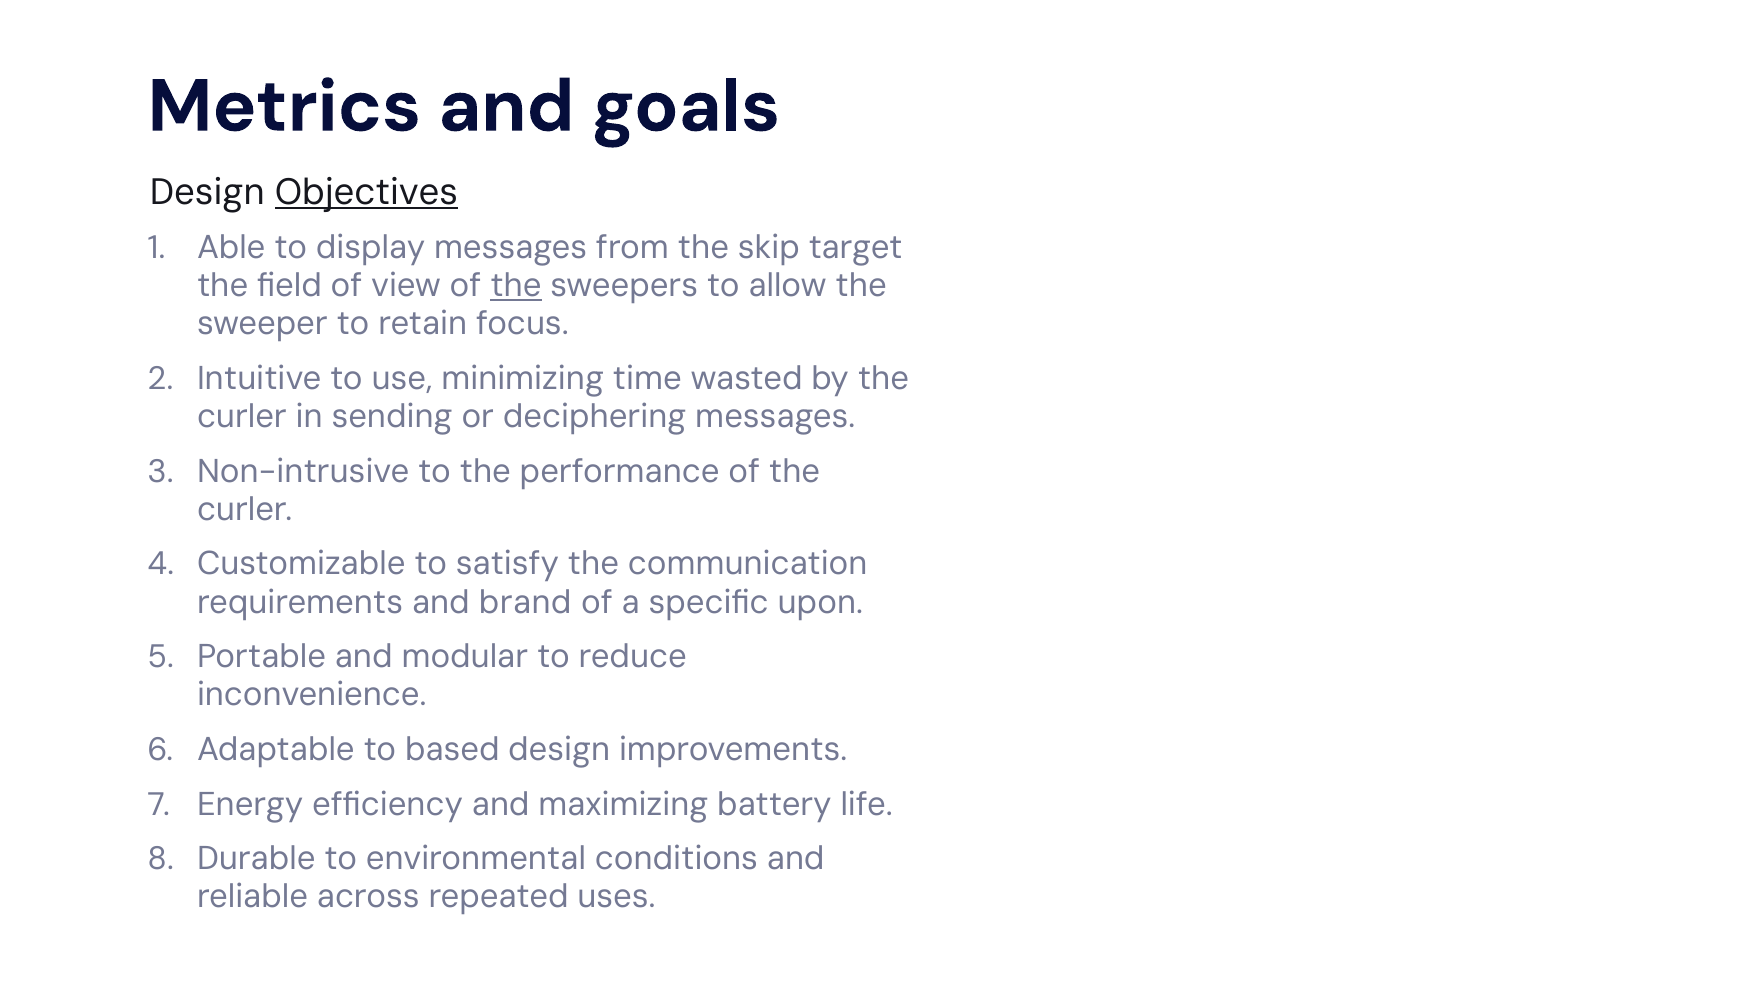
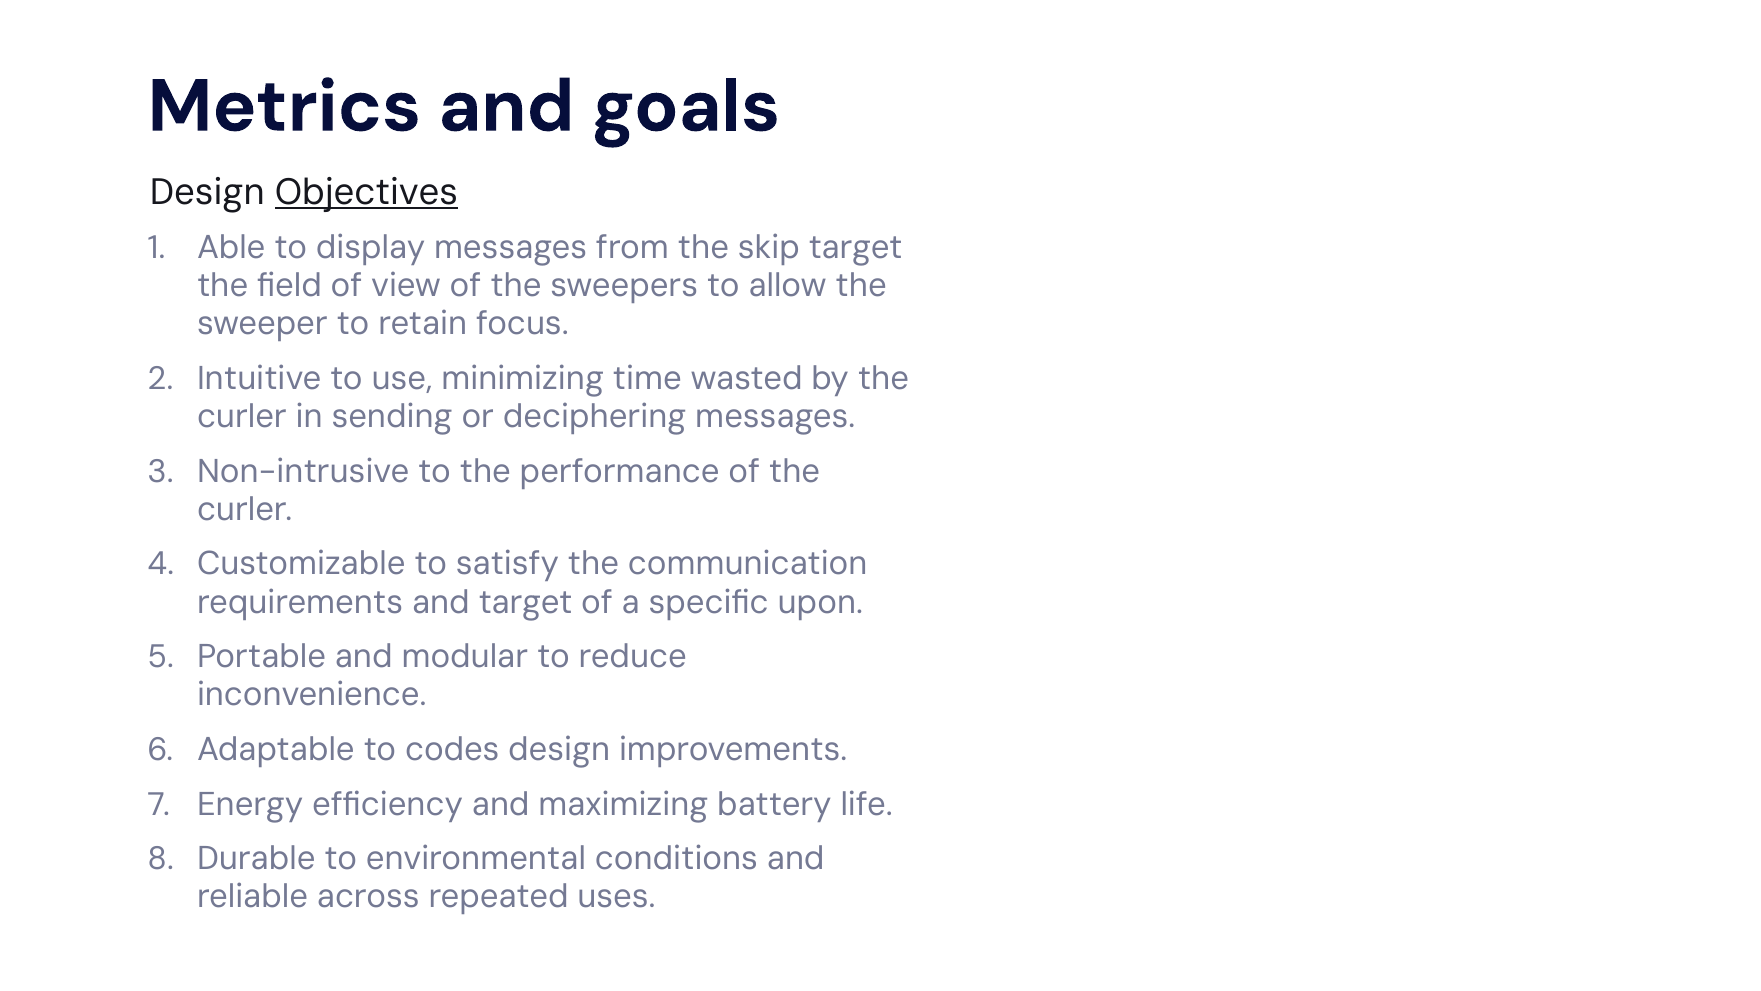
the underline: present -> none (516, 286)
and brand: brand -> target (526, 602)
based: based -> codes (452, 749)
